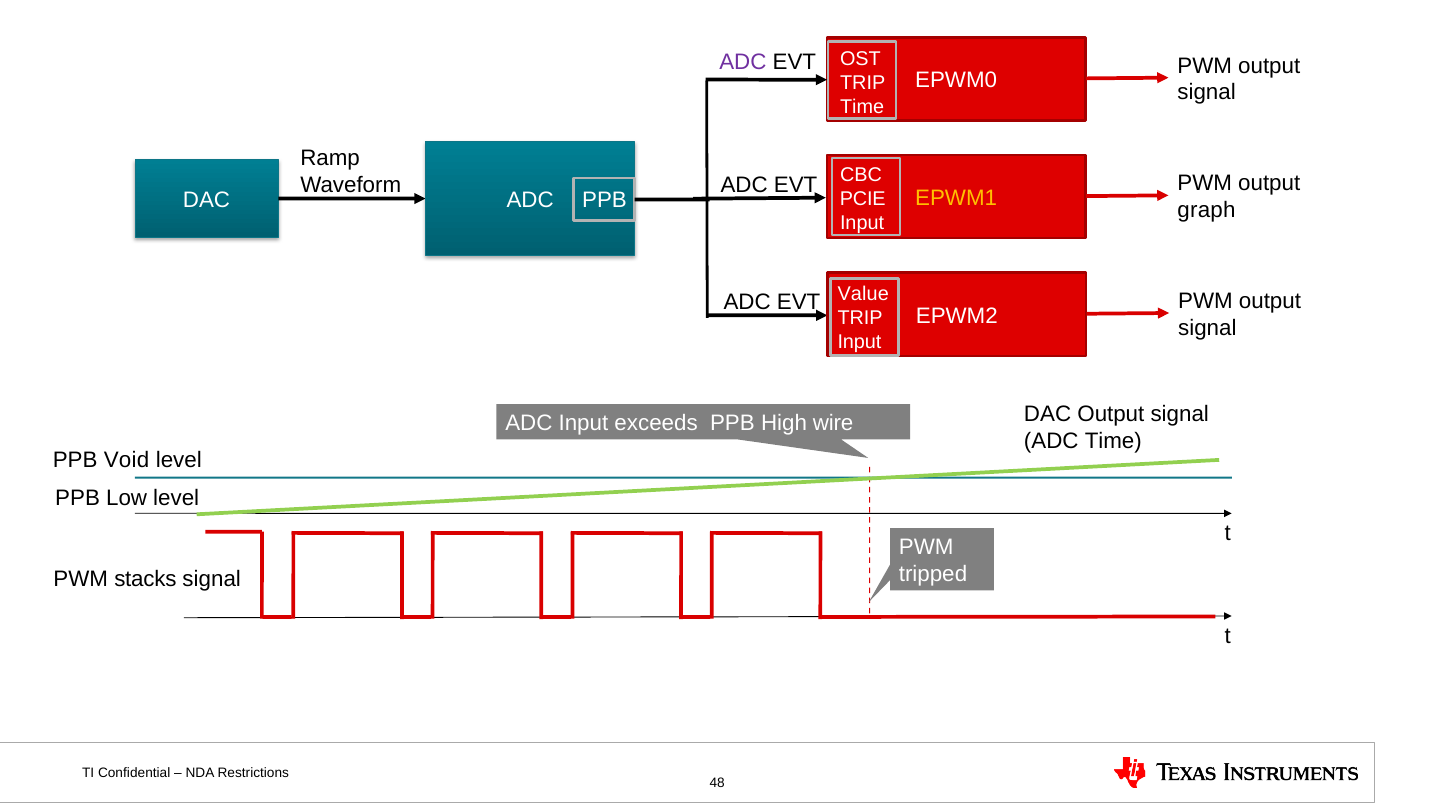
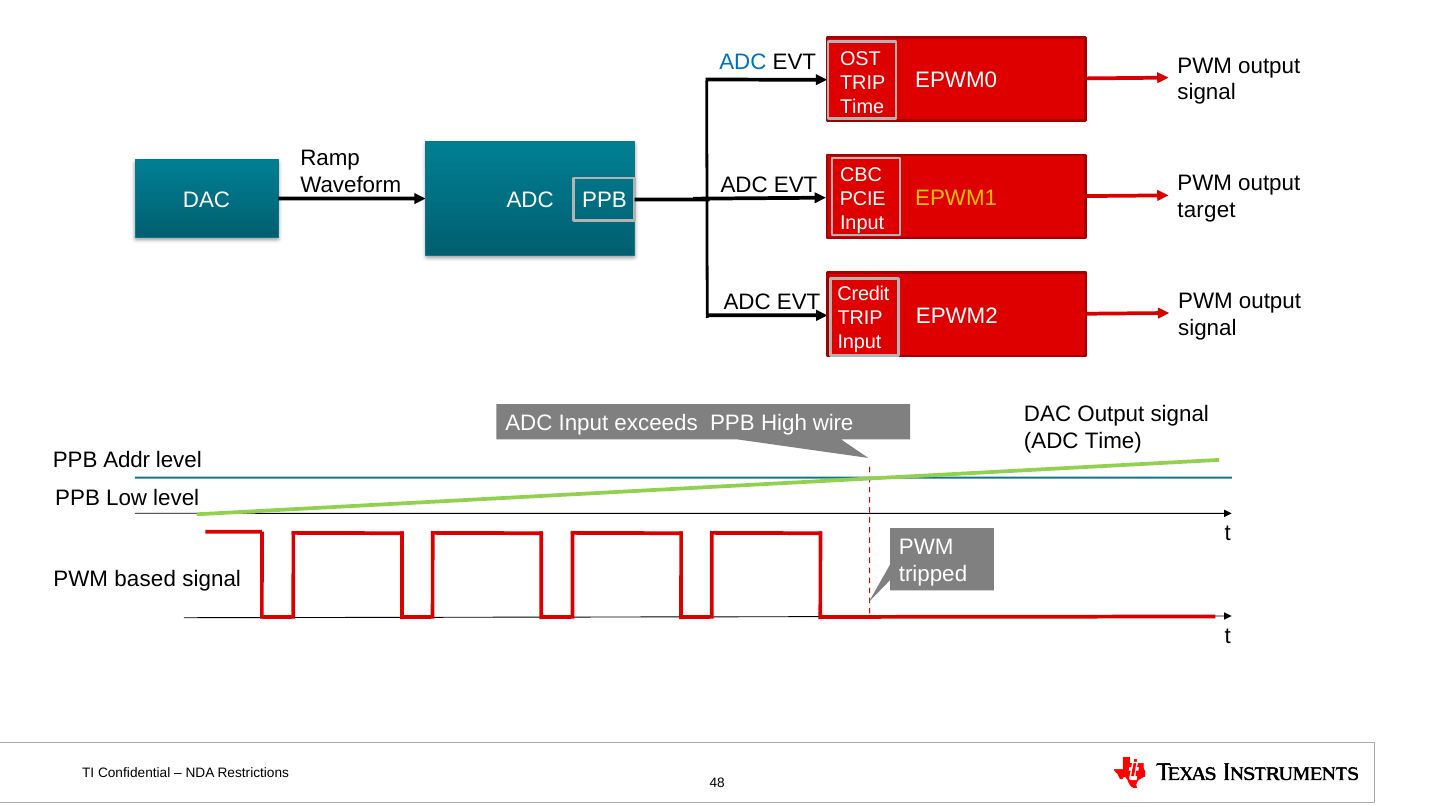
ADC colour: purple -> blue (743, 62)
graph: graph -> target (1207, 210)
Value: Value -> Credit (863, 294)
Void: Void -> Addr (127, 460)
stacks: stacks -> based (145, 579)
